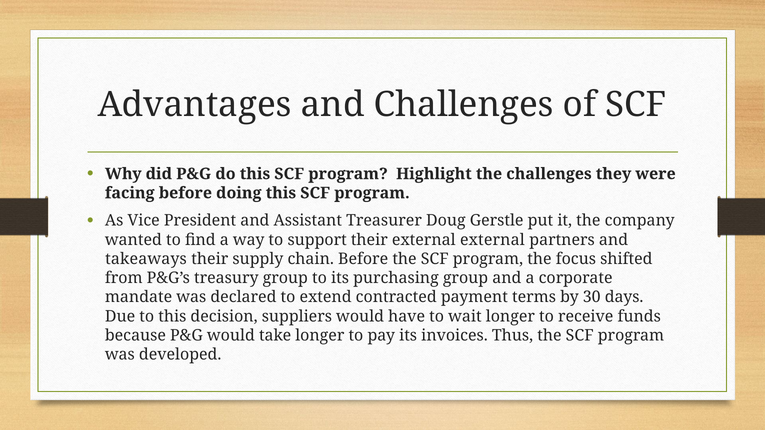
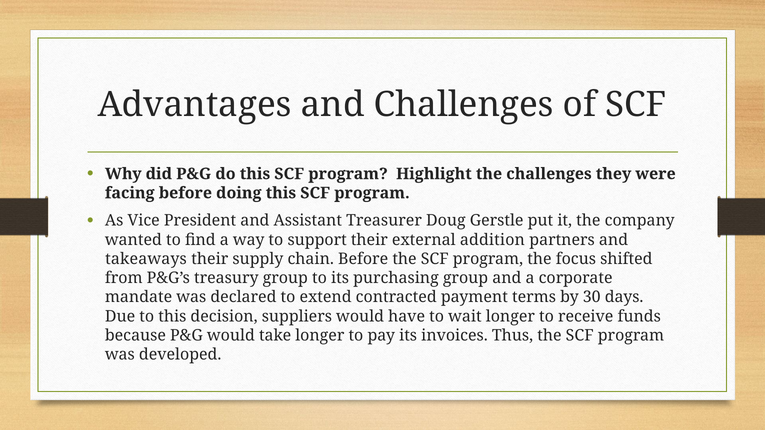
external external: external -> addition (492, 240)
